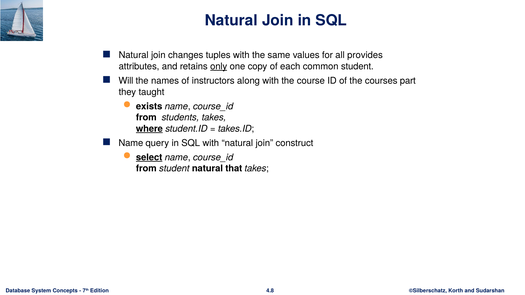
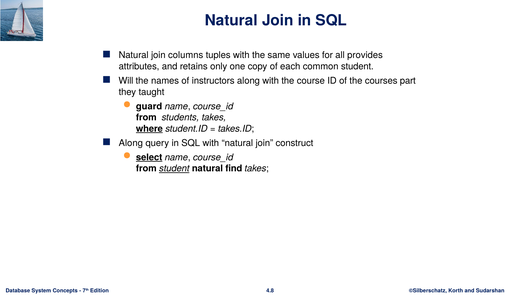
changes: changes -> columns (186, 55)
only underline: present -> none (219, 66)
exists: exists -> guard (149, 106)
Name: Name -> Along (131, 143)
student underline: none -> present (174, 169)
that: that -> find (234, 169)
